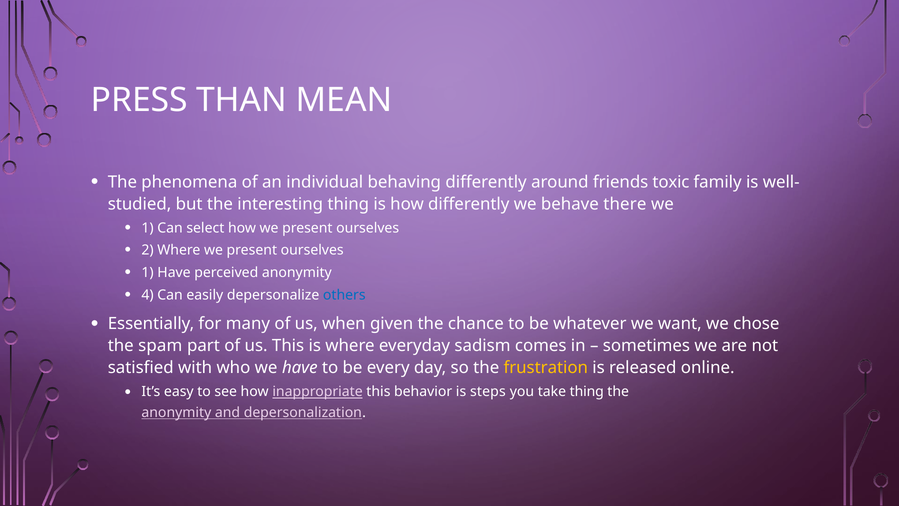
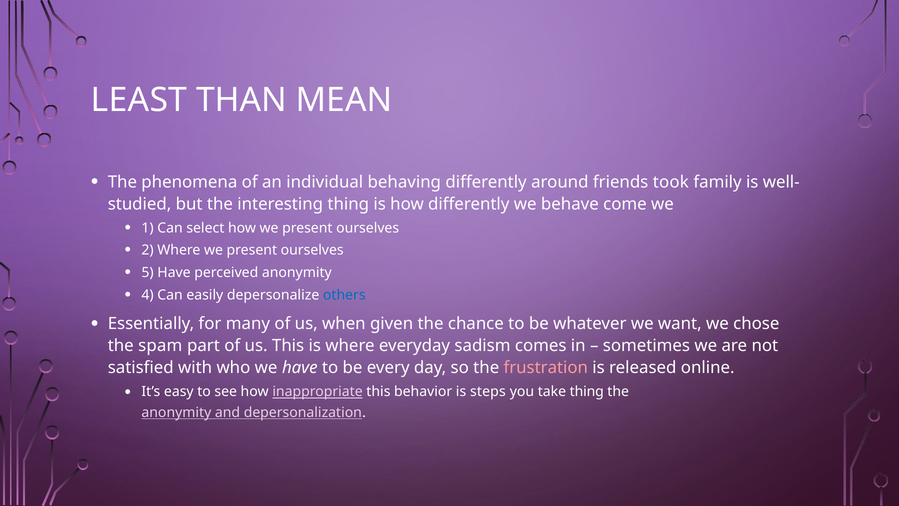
PRESS: PRESS -> LEAST (139, 100)
toxic: toxic -> took (671, 182)
there: there -> come (625, 204)
1: 1 -> 5 (148, 273)
frustration colour: yellow -> pink (546, 367)
